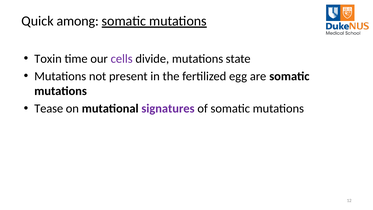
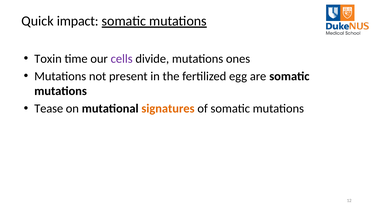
among: among -> impact (78, 21)
state: state -> ones (238, 59)
signatures colour: purple -> orange (168, 108)
